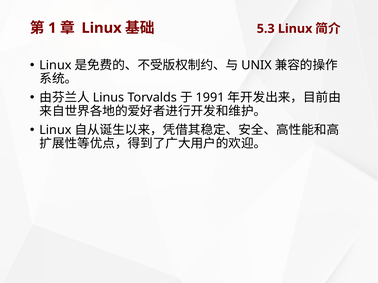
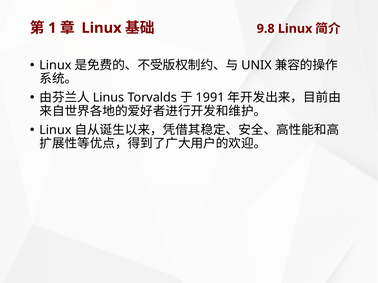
5.3: 5.3 -> 9.8 (266, 29)
